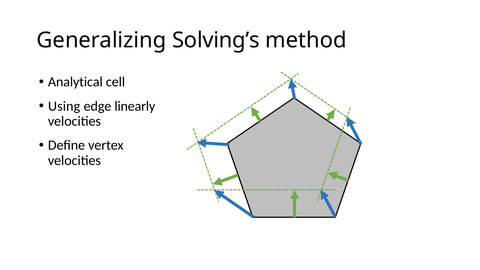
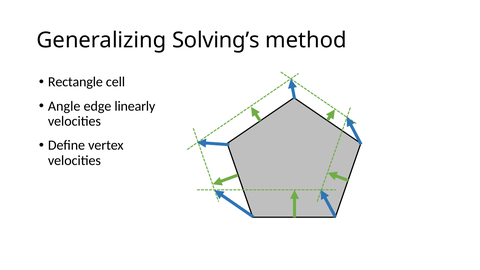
Analytical: Analytical -> Rectangle (75, 82)
Using: Using -> Angle (64, 106)
